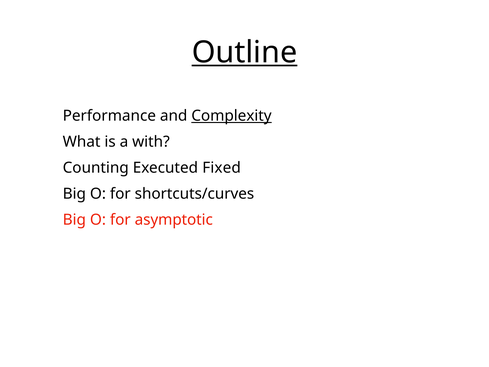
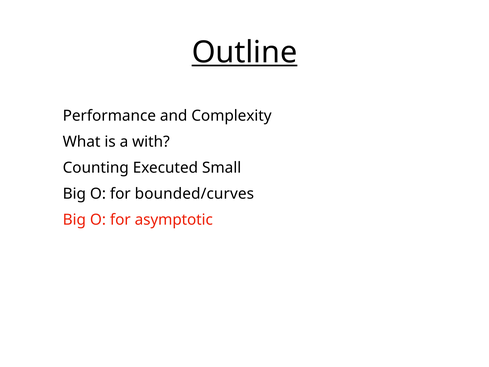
Complexity underline: present -> none (231, 116)
Fixed: Fixed -> Small (222, 168)
shortcuts/curves: shortcuts/curves -> bounded/curves (194, 194)
